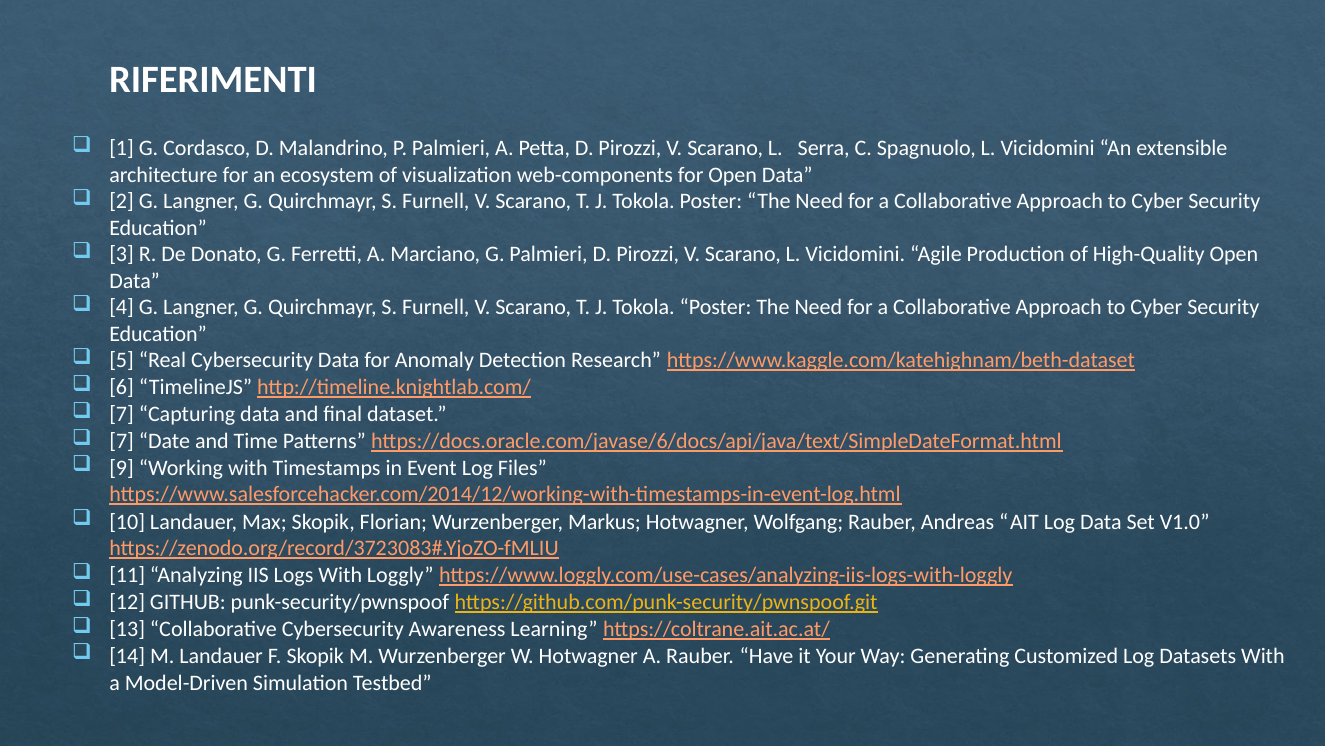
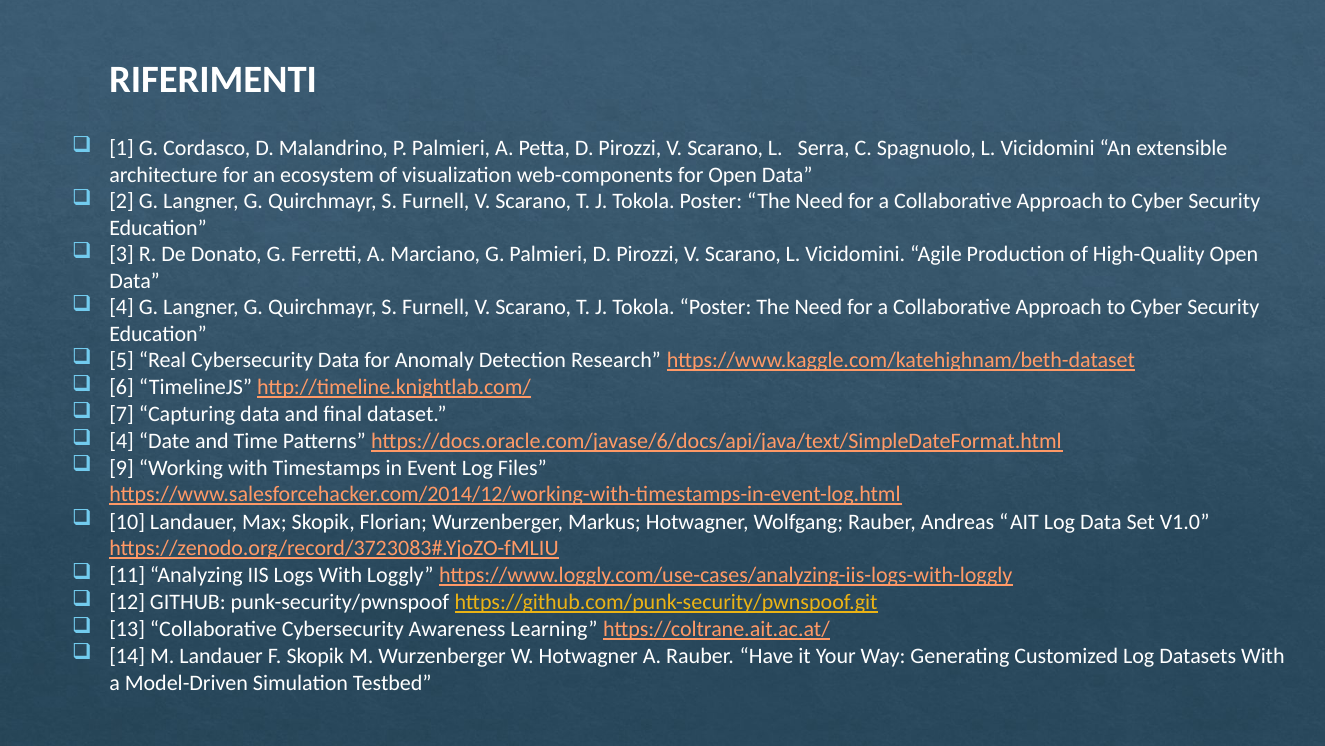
7: 7 -> 4 (122, 441)
